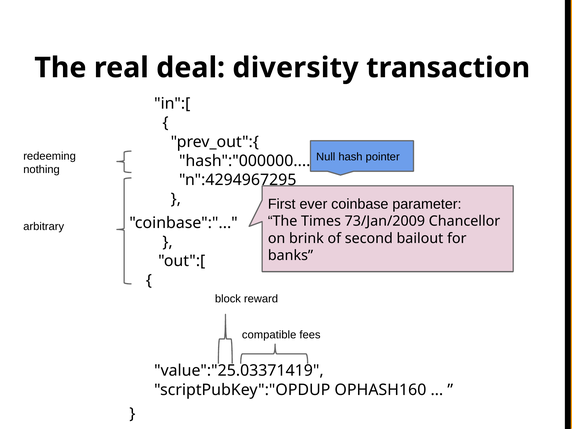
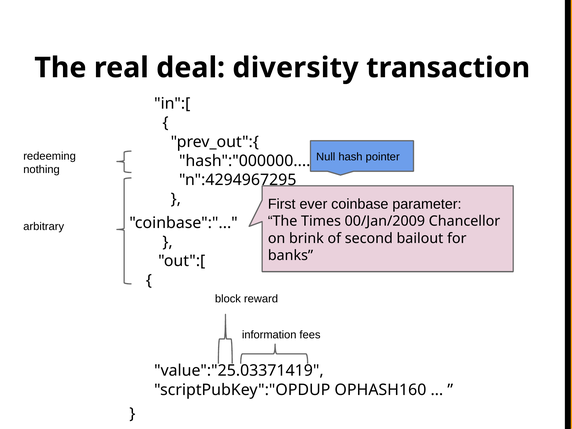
73/Jan/2009: 73/Jan/2009 -> 00/Jan/2009 (385, 221)
compatible: compatible -> information (269, 335)
